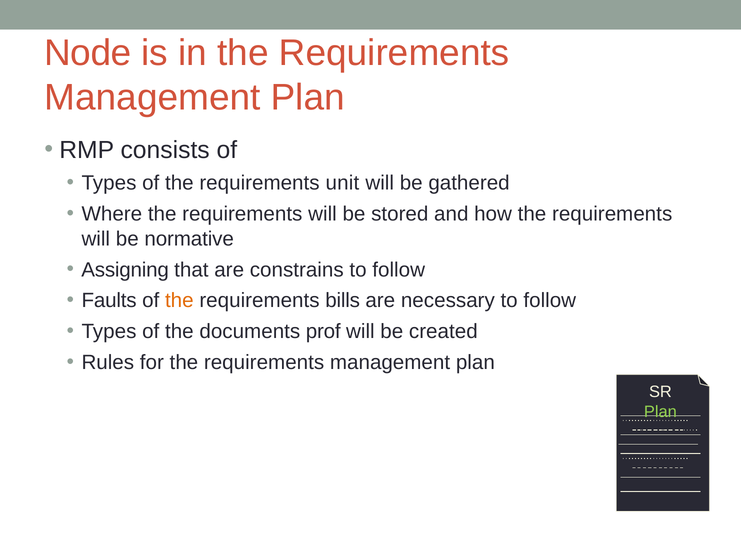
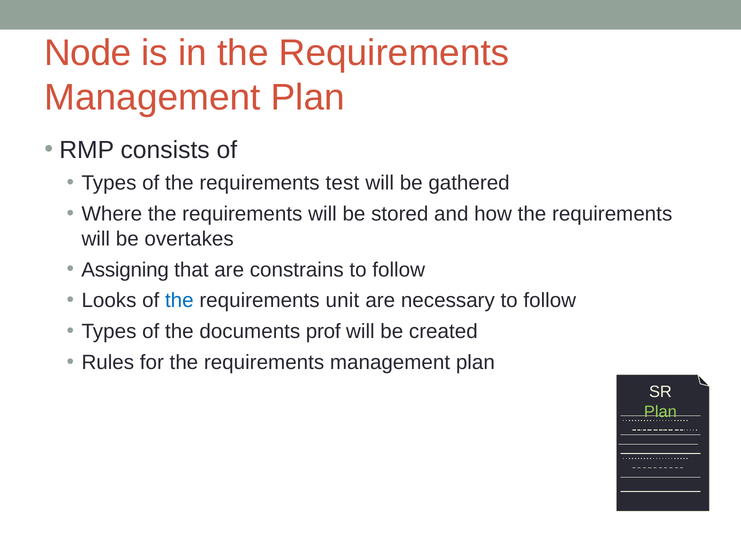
unit: unit -> test (342, 183)
normative: normative -> overtakes (189, 239)
Faults: Faults -> Looks (109, 301)
the colour: orange -> blue (179, 301)
bills: bills -> unit (342, 301)
